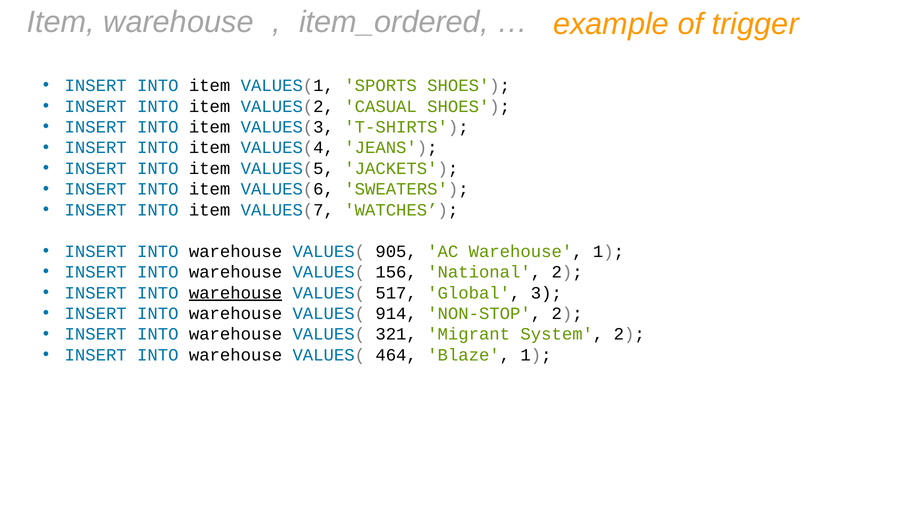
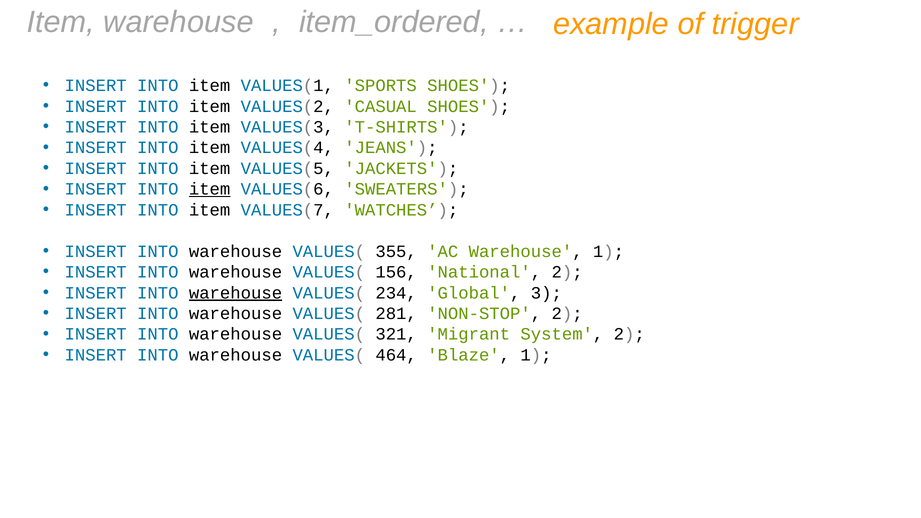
item underline: none -> present (210, 189)
905: 905 -> 355 (396, 251)
517: 517 -> 234 (396, 293)
914: 914 -> 281 (396, 314)
